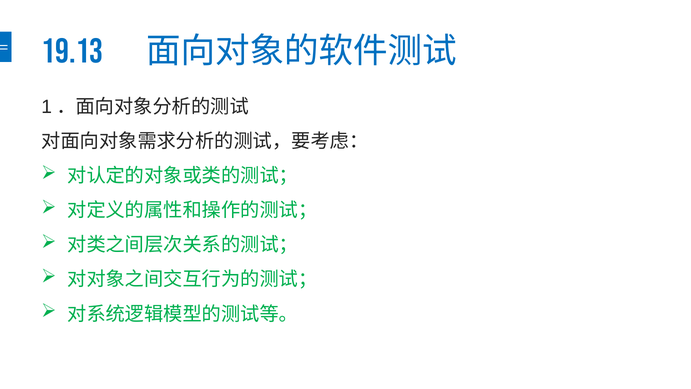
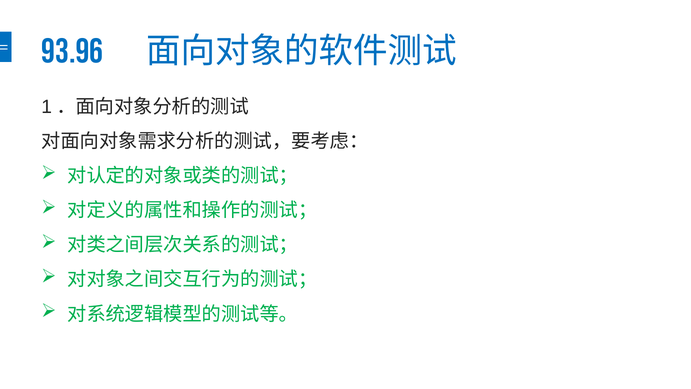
19.13: 19.13 -> 93.96 (72, 51)
